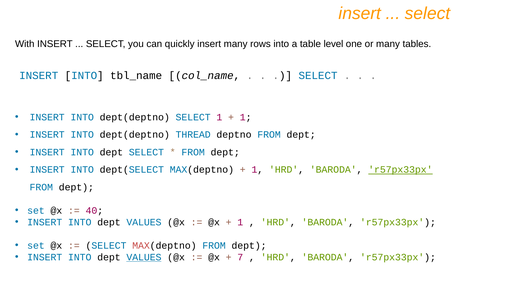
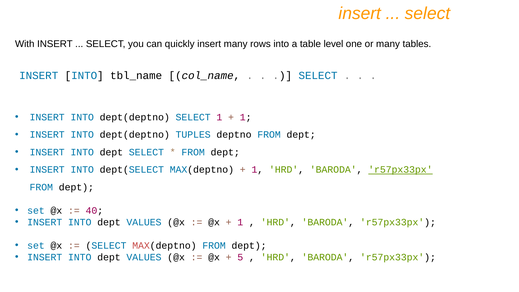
THREAD: THREAD -> TUPLES (193, 135)
VALUES underline: present -> none (144, 257)
7: 7 -> 5 (240, 257)
